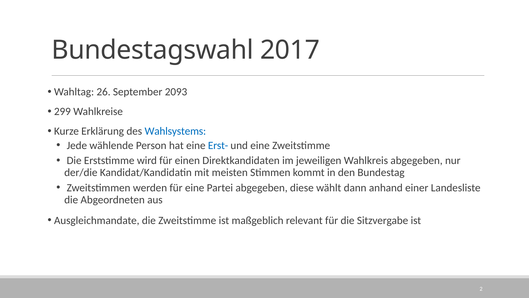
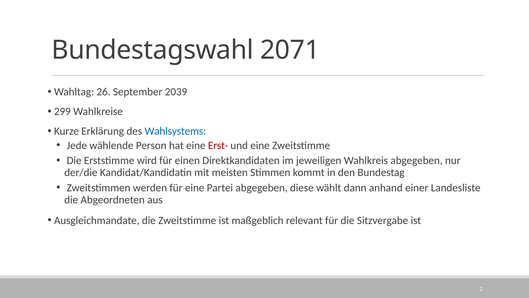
2017: 2017 -> 2071 (290, 50)
2093: 2093 -> 2039 (176, 92)
Erst- colour: blue -> red (218, 145)
